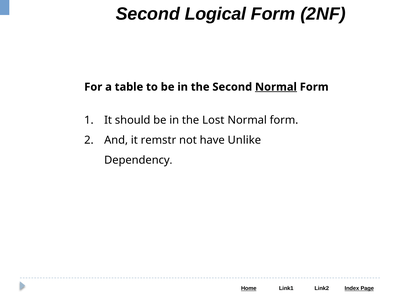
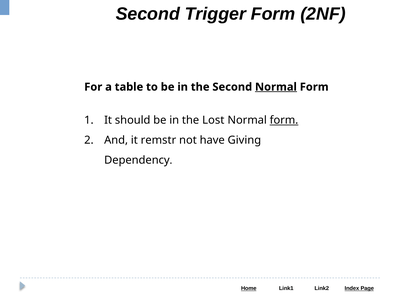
Logical: Logical -> Trigger (215, 14)
form underline: none -> present (284, 120)
Unlike: Unlike -> Giving (244, 140)
